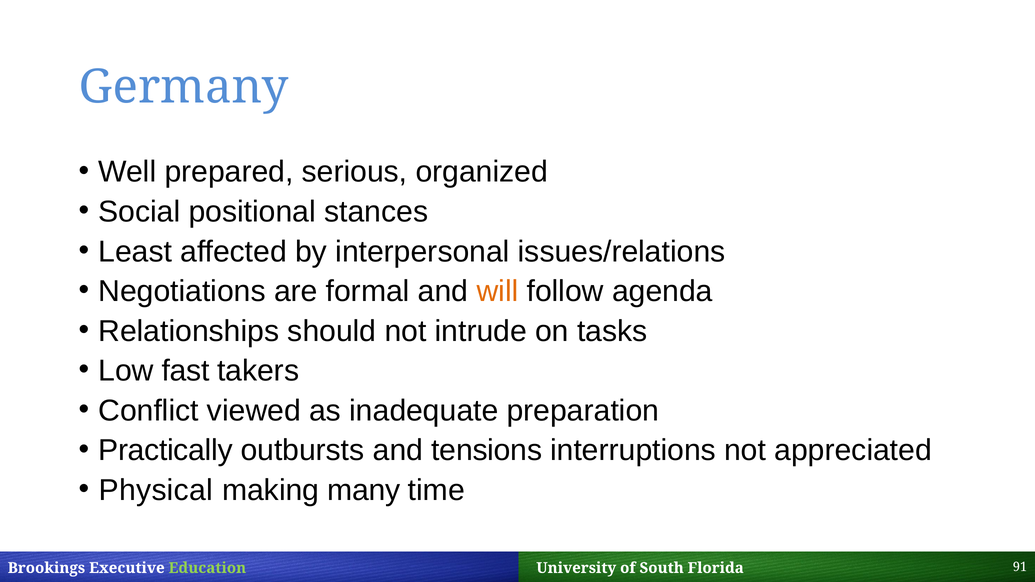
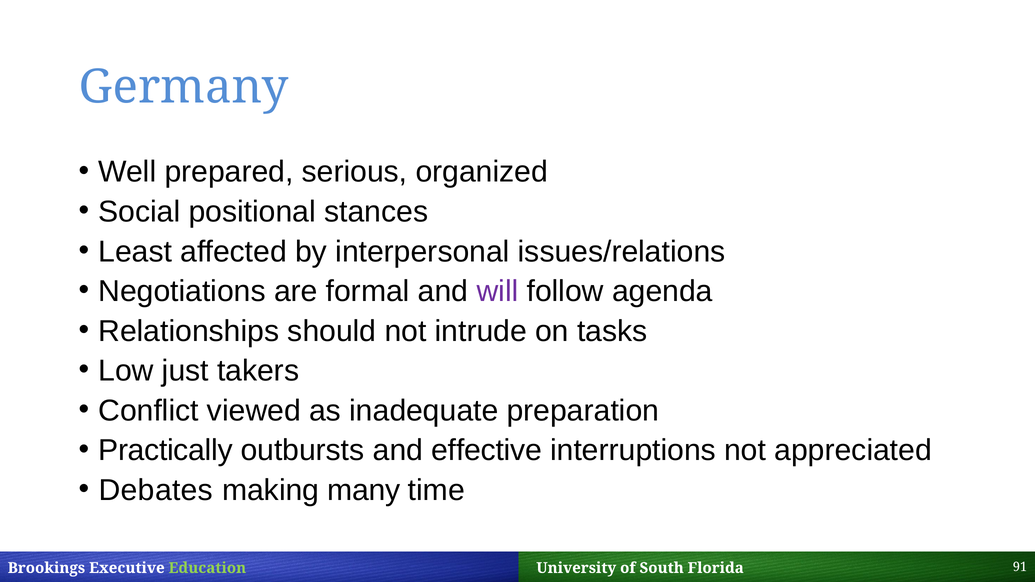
will colour: orange -> purple (497, 291)
fast: fast -> just (185, 371)
tensions: tensions -> effective (487, 451)
Physical: Physical -> Debates (156, 490)
